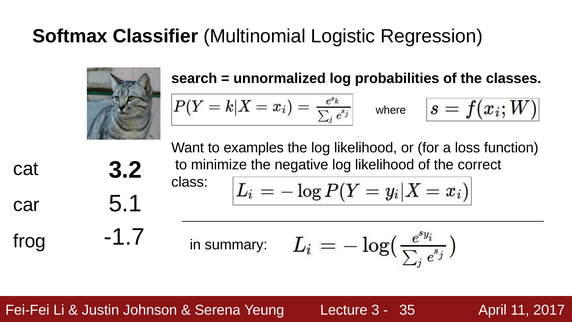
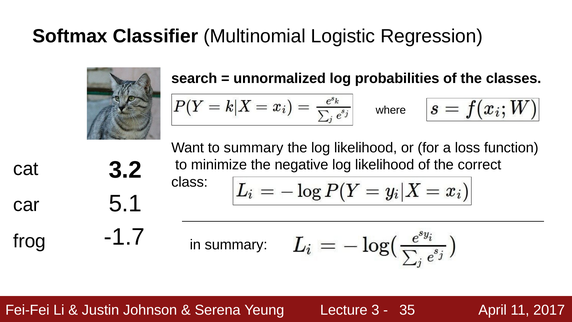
to examples: examples -> summary (254, 148)
